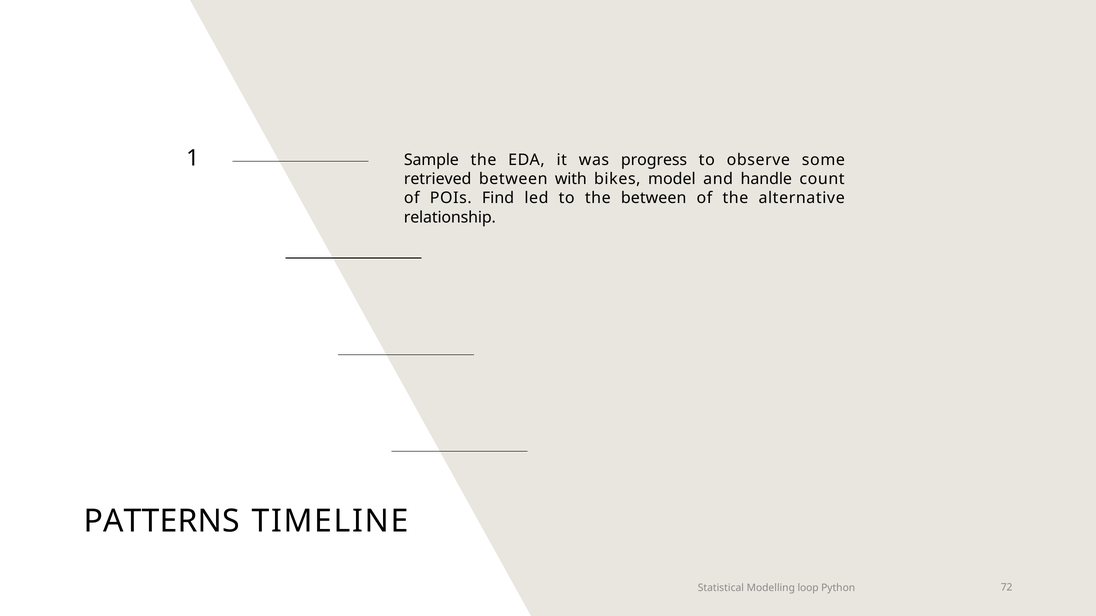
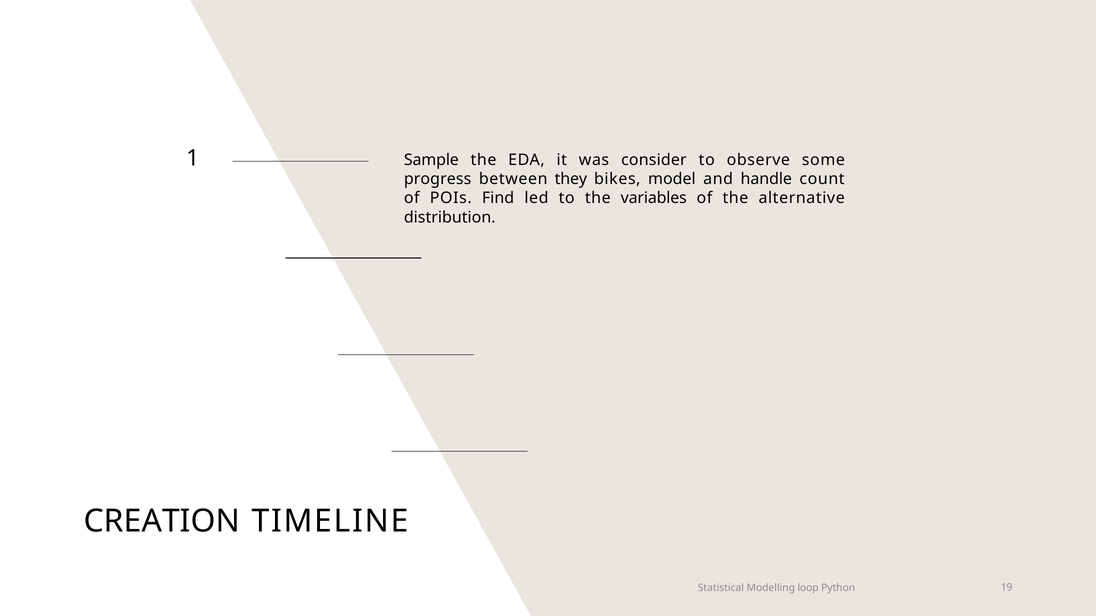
progress: progress -> consider (654, 160)
retrieved: retrieved -> progress (438, 179)
with: with -> they (571, 179)
the between: between -> variables (654, 198)
relationship: relationship -> distribution (450, 218)
PATTERNS: PATTERNS -> CREATION (162, 521)
72: 72 -> 19 (1007, 588)
